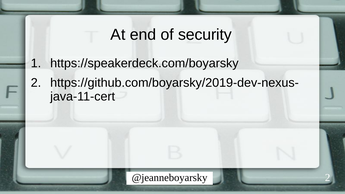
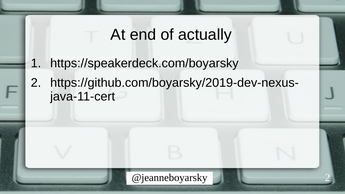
security: security -> actually (205, 35)
